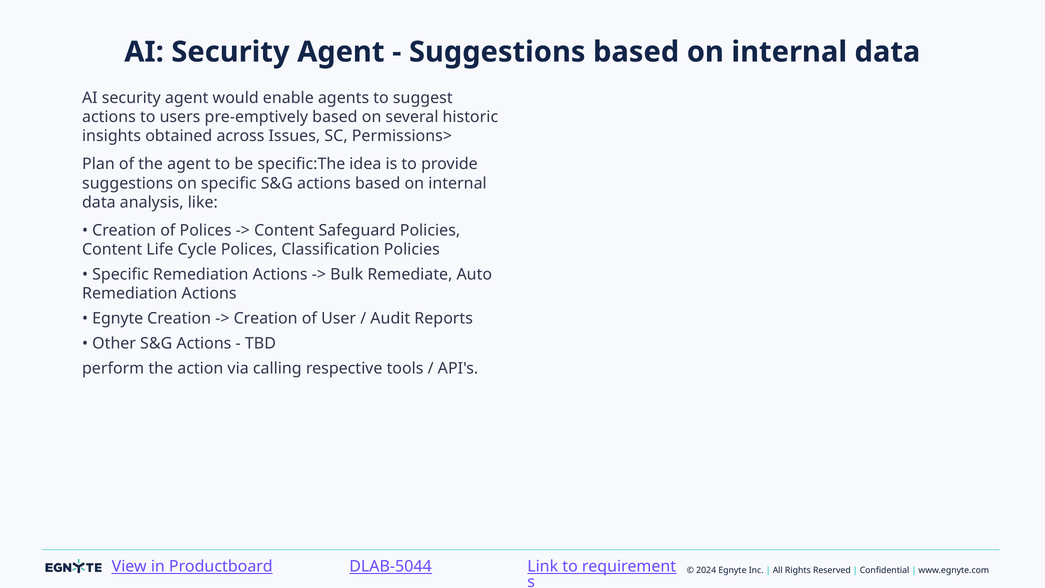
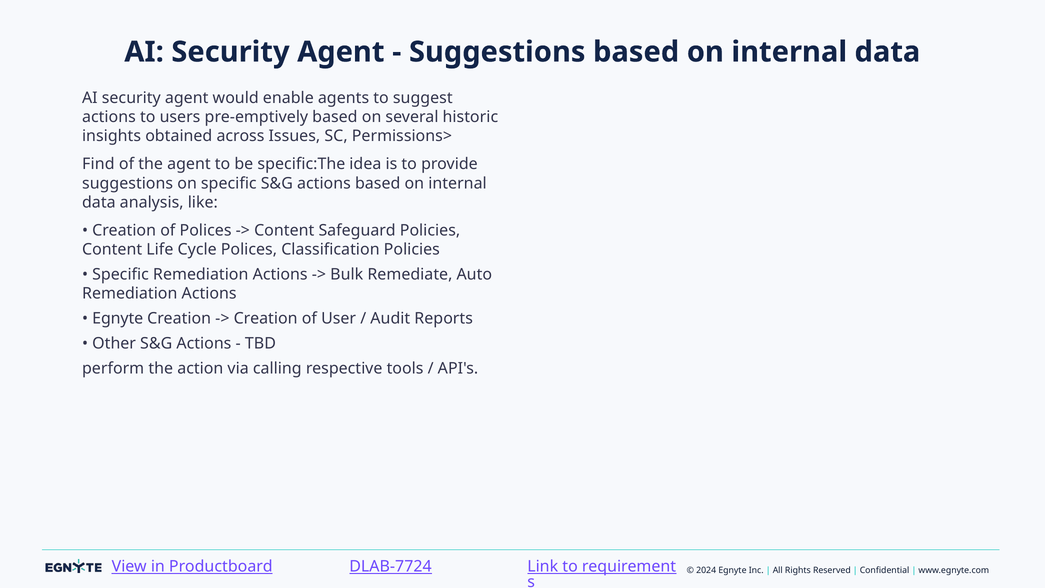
Plan: Plan -> Find (98, 164)
DLAB-5044: DLAB-5044 -> DLAB-7724 (391, 566)
